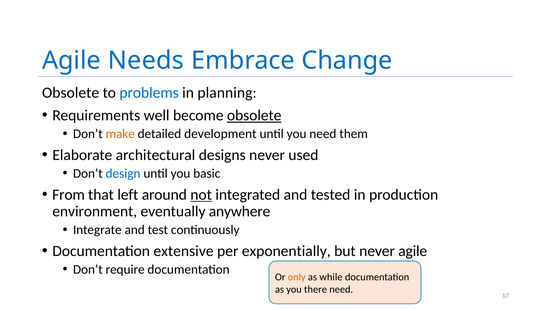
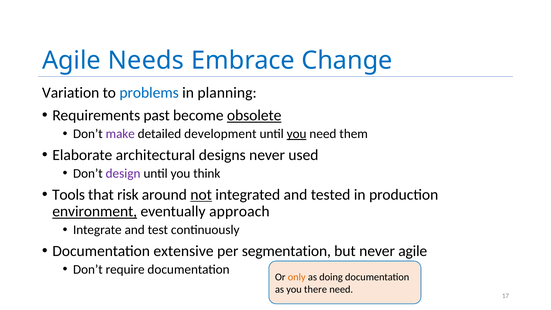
Obsolete: Obsolete -> Variation (71, 93)
well: well -> past (157, 115)
make colour: orange -> purple (120, 134)
you underline: none -> present (297, 134)
design colour: blue -> purple (123, 173)
basic: basic -> think (207, 173)
From: From -> Tools (69, 195)
left: left -> risk (128, 195)
environment underline: none -> present (95, 211)
anywhere: anywhere -> approach (239, 211)
exponentially: exponentially -> segmentation (286, 251)
while: while -> doing (331, 277)
